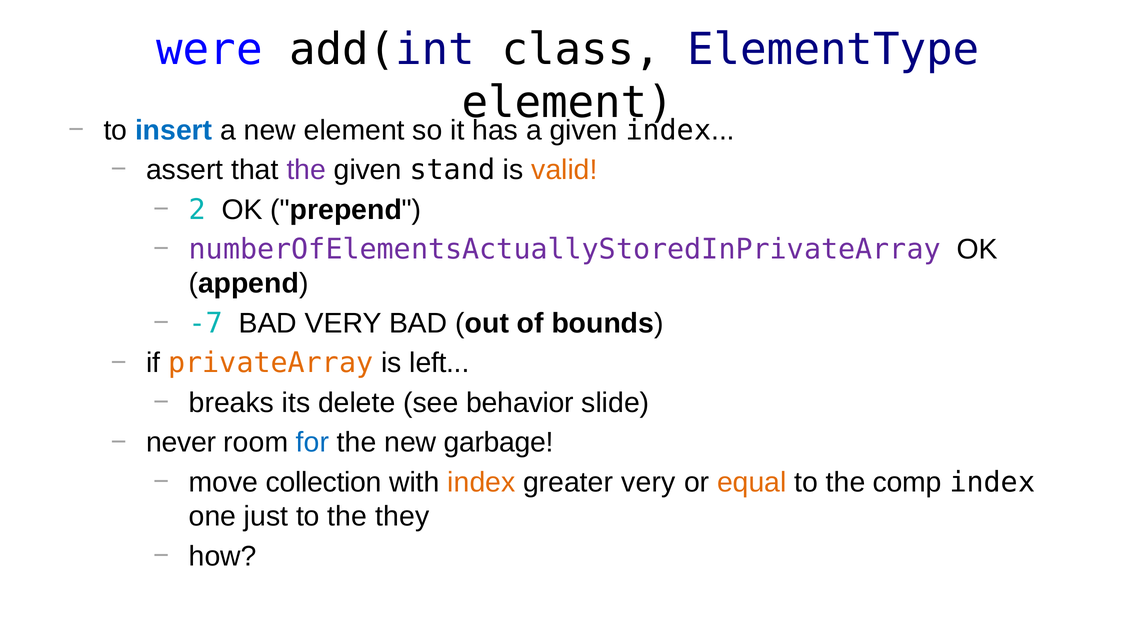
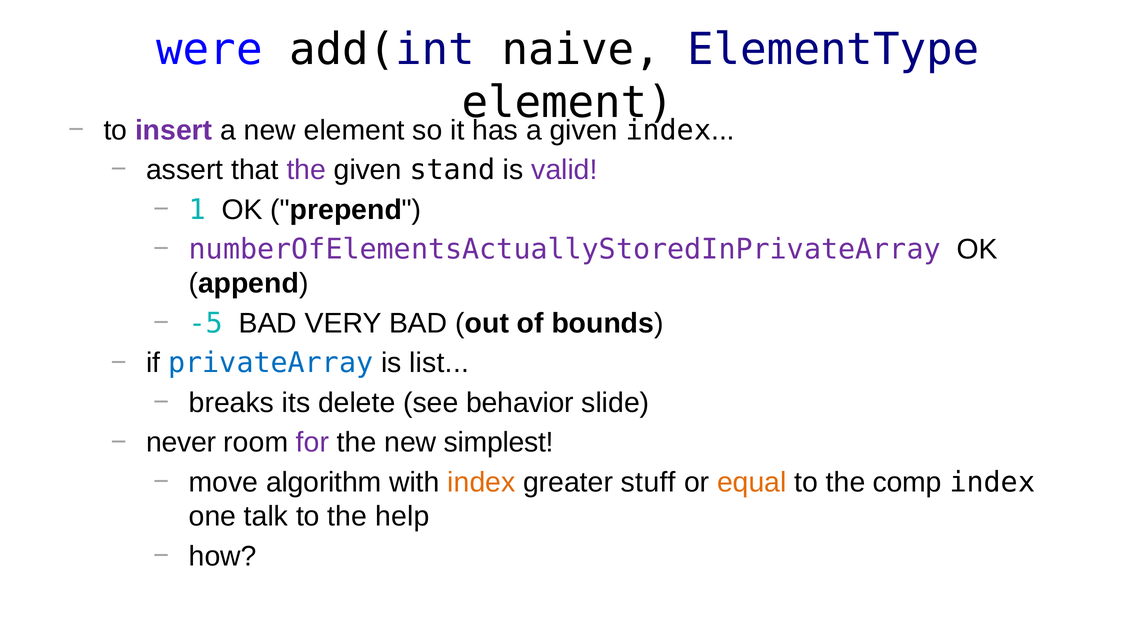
class: class -> naive (581, 50)
insert colour: blue -> purple (174, 130)
valid colour: orange -> purple (564, 170)
2: 2 -> 1 (197, 210)
-7: -7 -> -5 (206, 323)
privateArray colour: orange -> blue (271, 363)
left: left -> list (439, 363)
for colour: blue -> purple (312, 443)
garbage: garbage -> simplest (499, 443)
collection: collection -> algorithm (324, 482)
greater very: very -> stuff (648, 482)
just: just -> talk (266, 516)
they: they -> help (402, 516)
